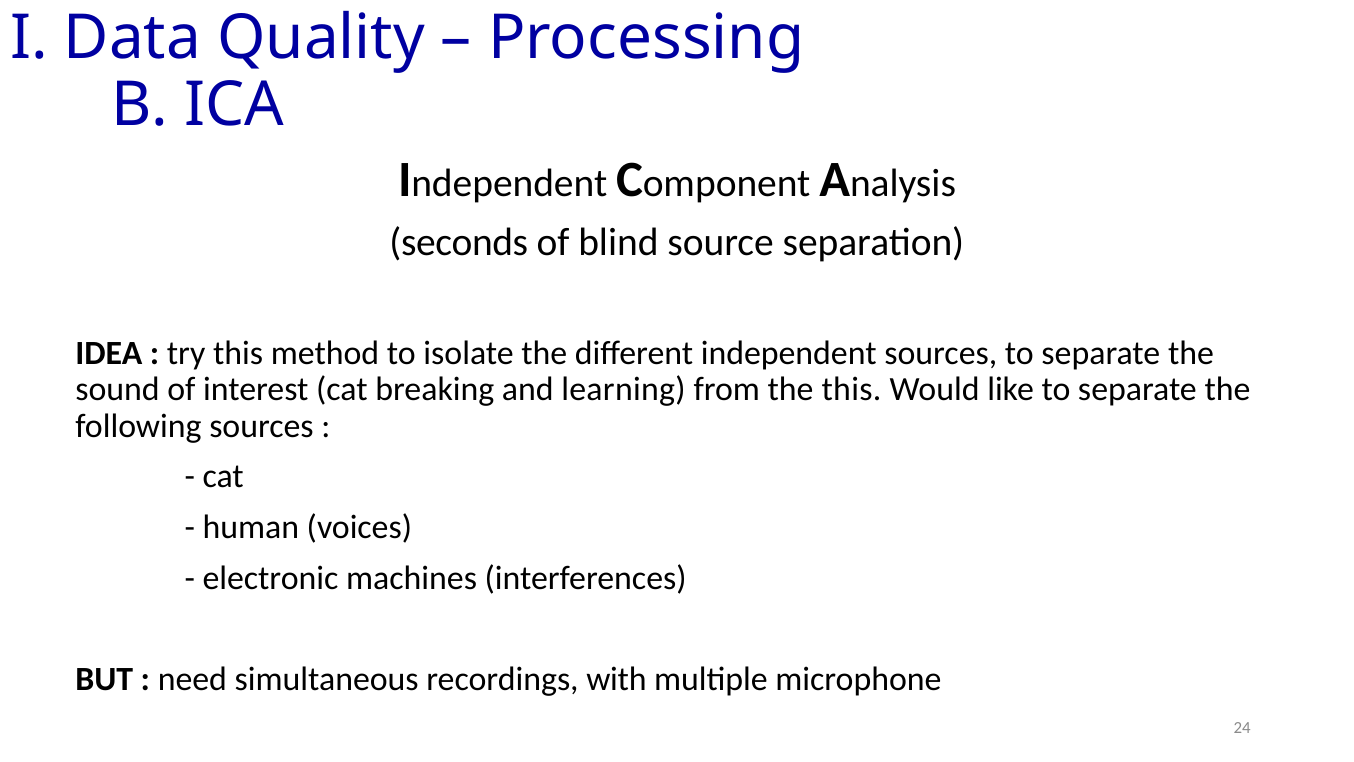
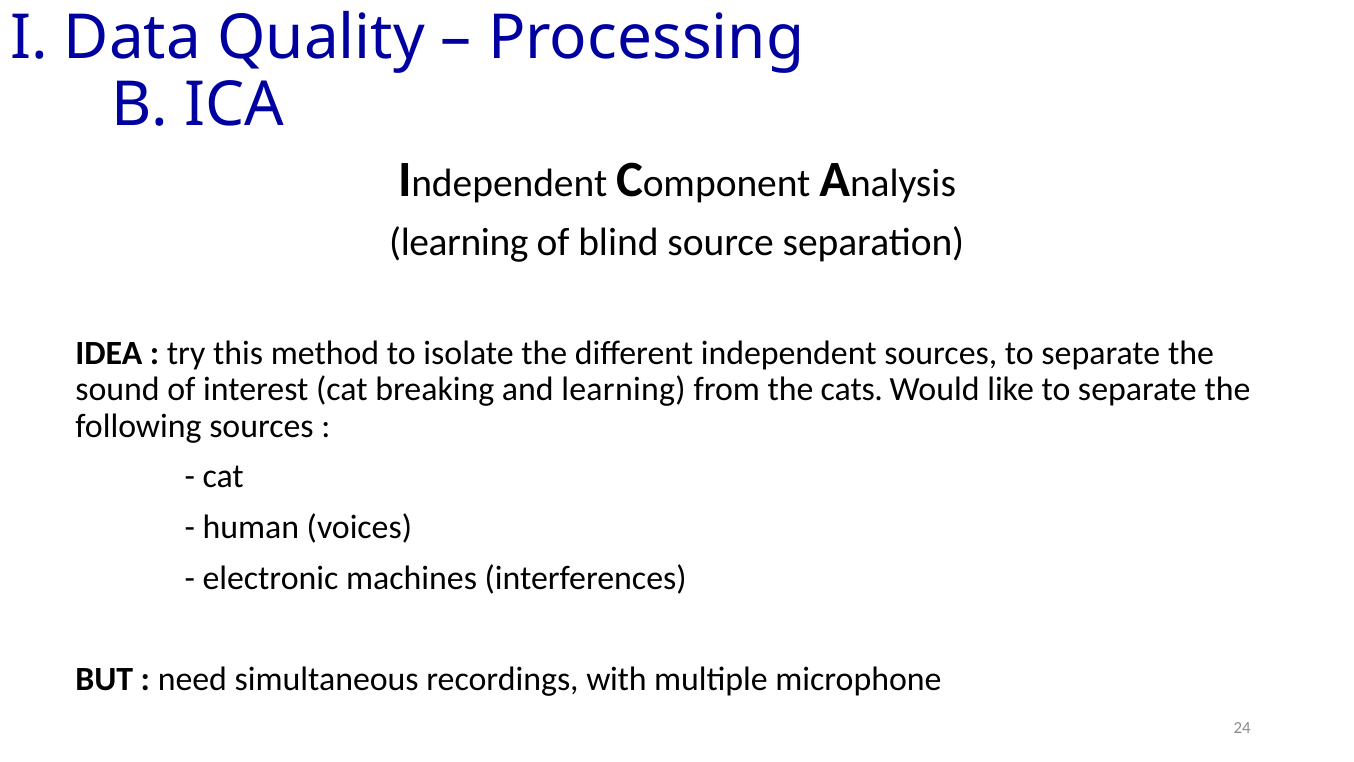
seconds: seconds -> learning (459, 242)
the this: this -> cats (852, 389)
